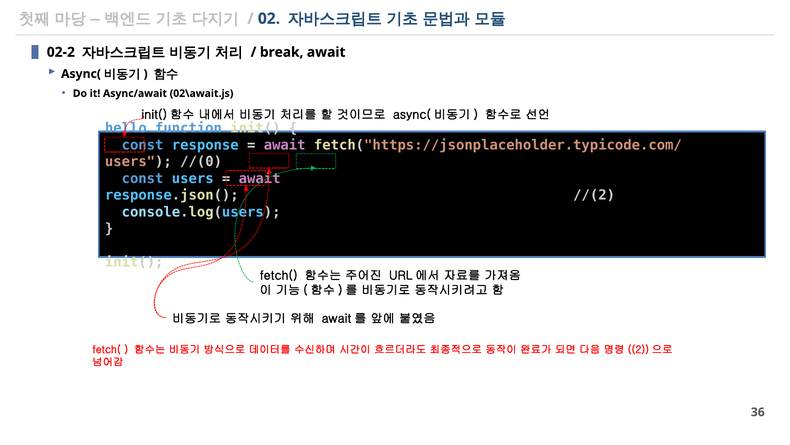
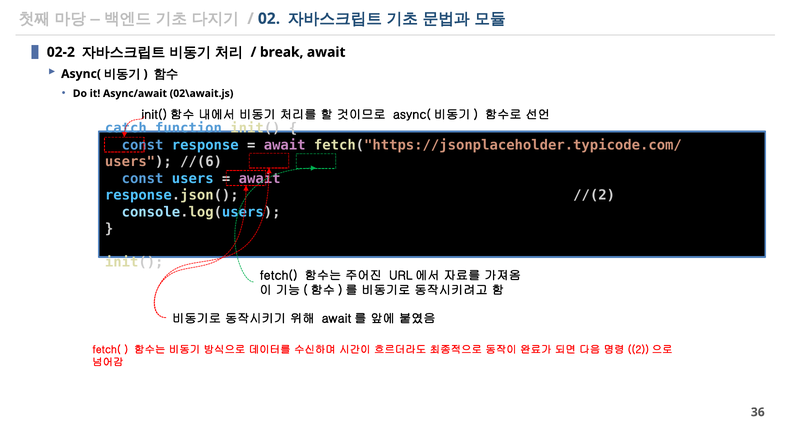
hello: hello -> catch (126, 128)
//(0: //(0 -> //(6 (201, 162)
